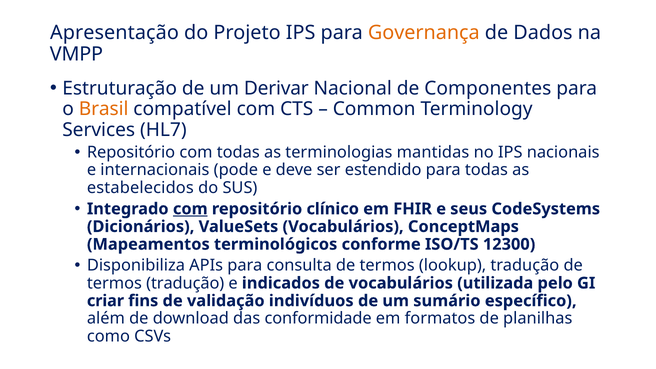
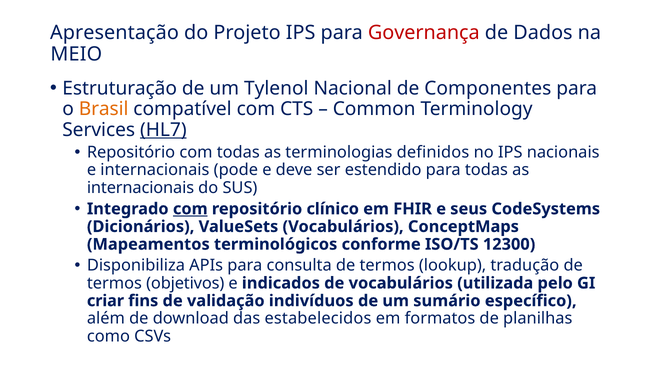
Governança colour: orange -> red (424, 33)
VMPP: VMPP -> MEIO (76, 54)
Derivar: Derivar -> Tylenol (276, 88)
HL7 underline: none -> present (163, 130)
mantidas: mantidas -> definidos (433, 152)
estabelecidos: estabelecidos -> internacionais (141, 188)
termos tradução: tradução -> objetivos (185, 283)
conformidade: conformidade -> estabelecidos (318, 319)
